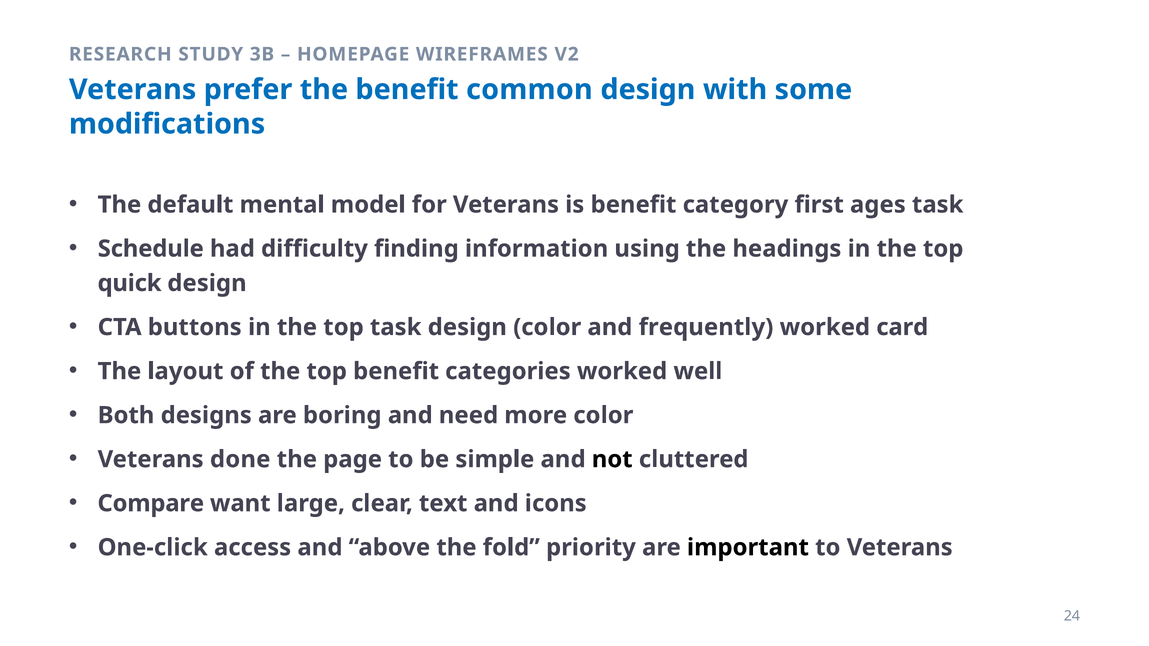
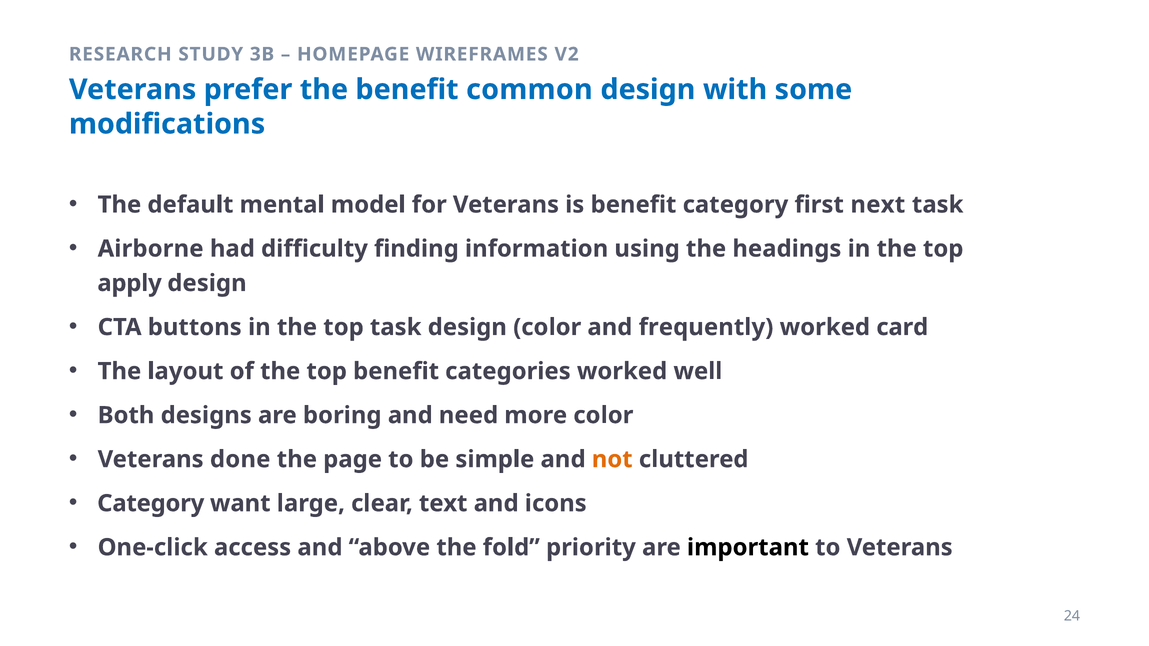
ages: ages -> next (878, 205)
Schedule: Schedule -> Airborne (151, 249)
quick: quick -> apply (130, 283)
not colour: black -> orange (612, 460)
Compare: Compare -> Category (151, 504)
